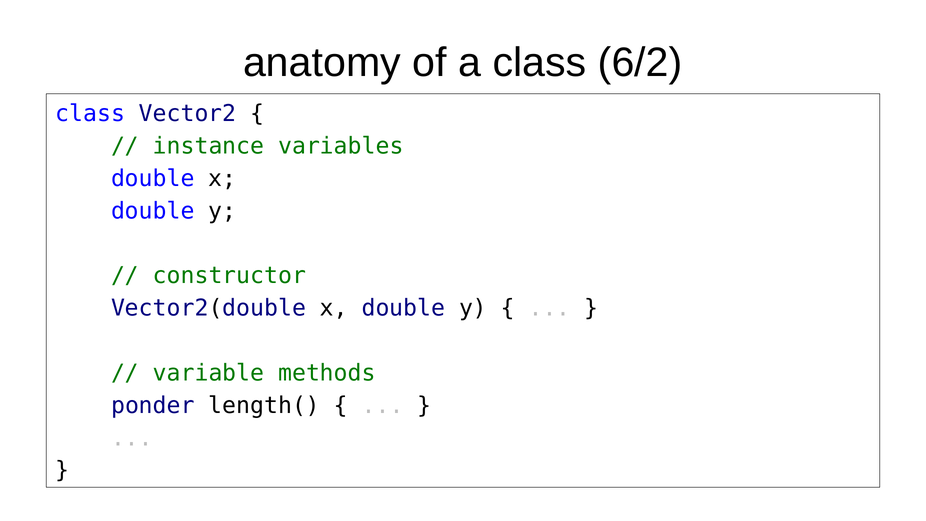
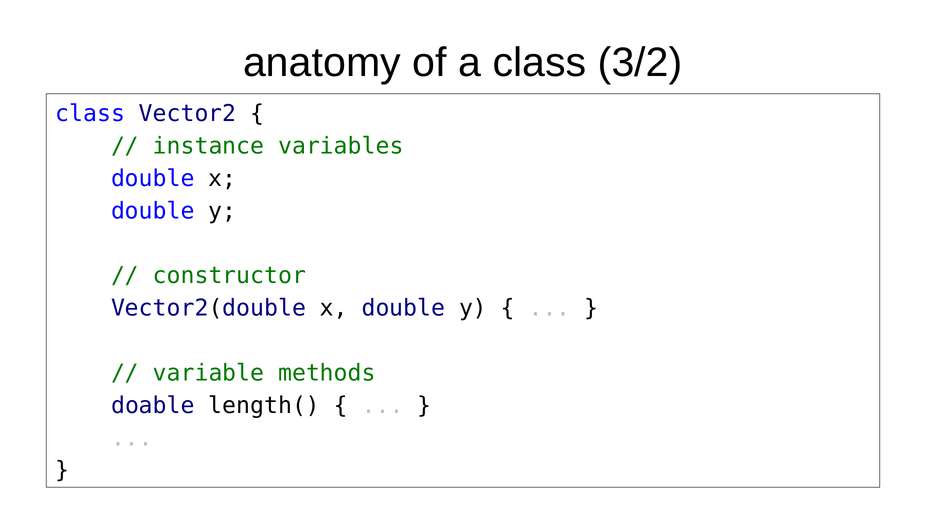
6/2: 6/2 -> 3/2 (640, 62)
ponder: ponder -> doable (153, 405)
